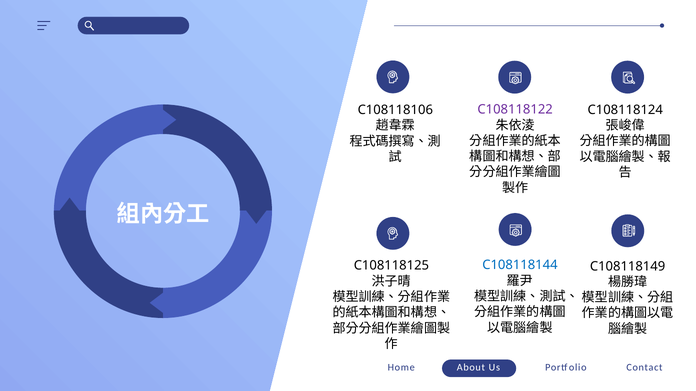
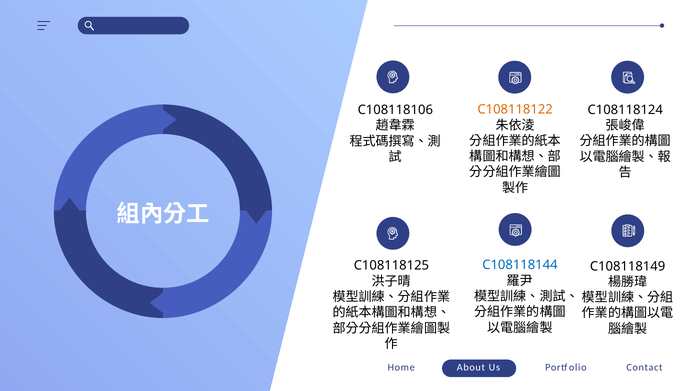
C108118122 colour: purple -> orange (515, 110)
